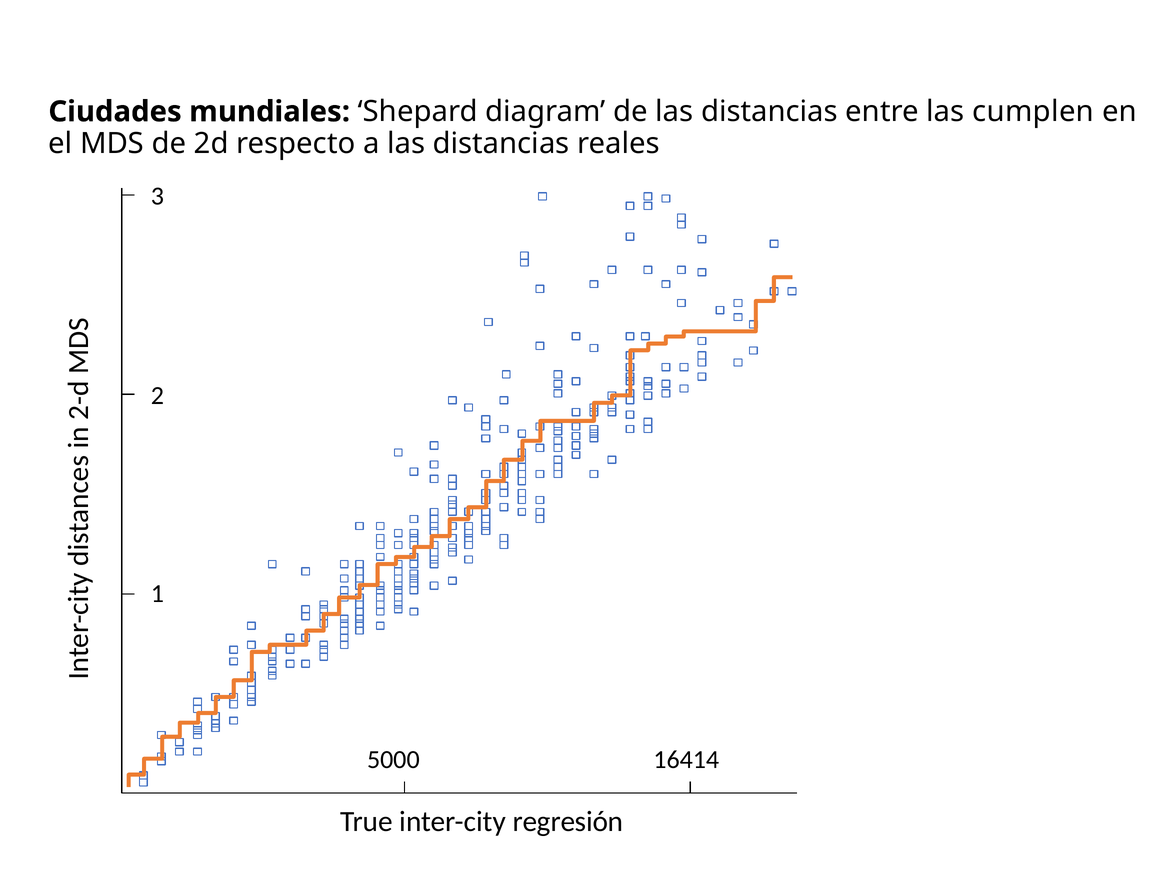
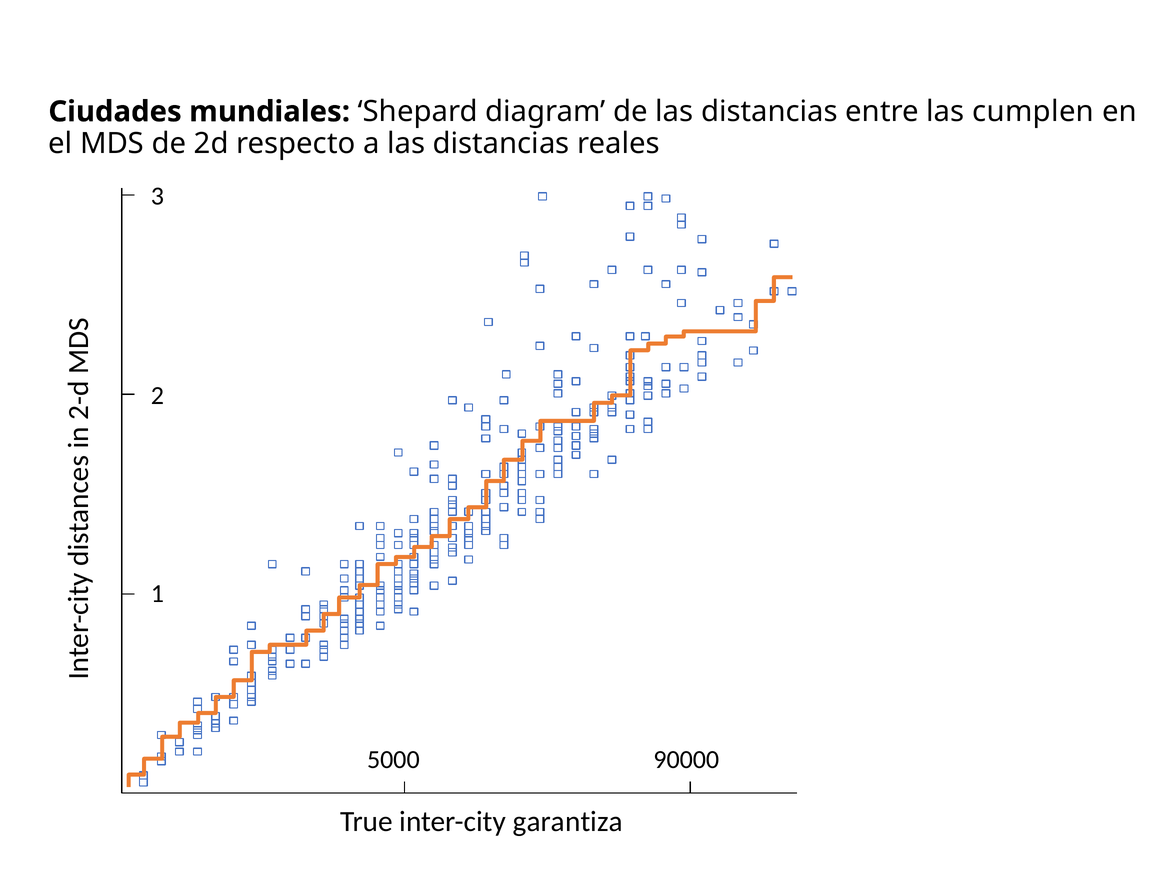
16414: 16414 -> 90000 (686, 759)
regresión: regresión -> garantiza (568, 821)
